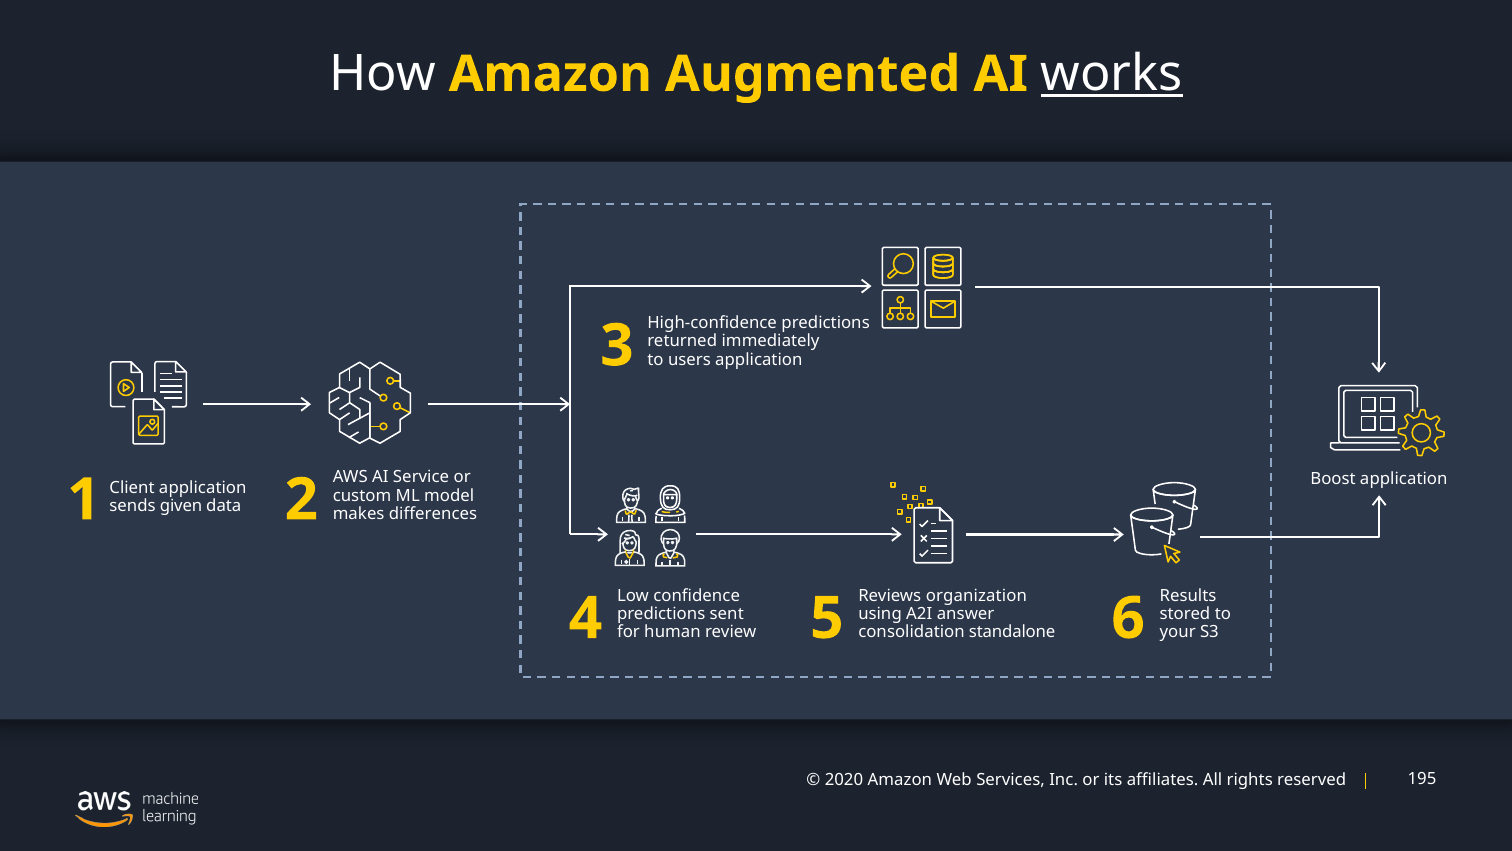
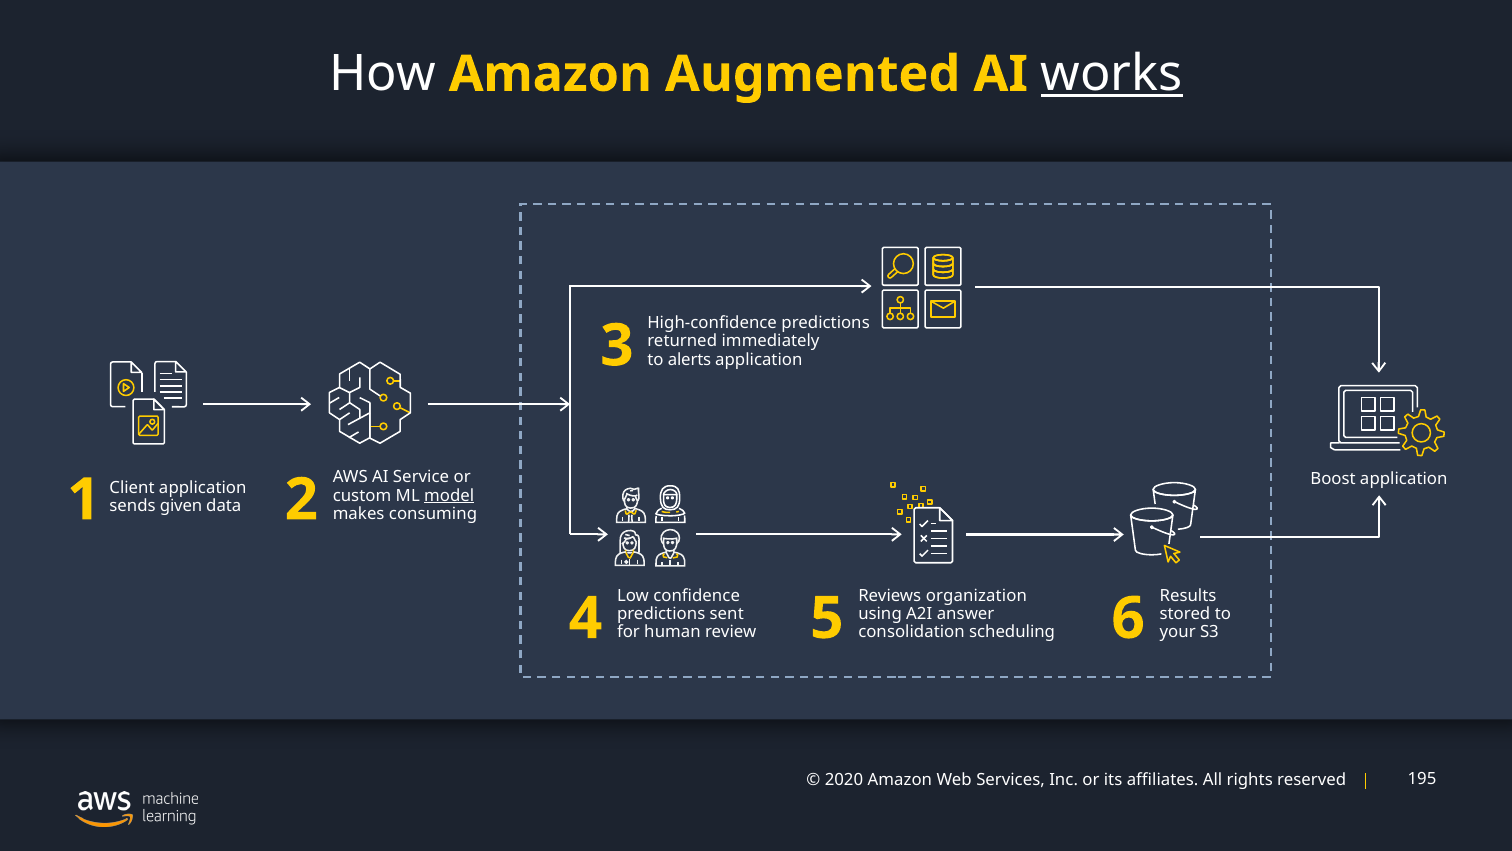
users: users -> alerts (690, 359)
model underline: none -> present (449, 495)
differences: differences -> consuming (433, 513)
standalone: standalone -> scheduling (1012, 632)
